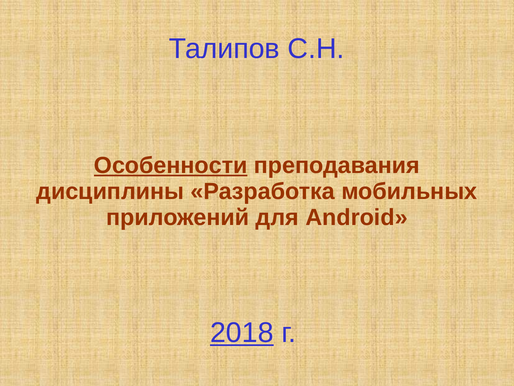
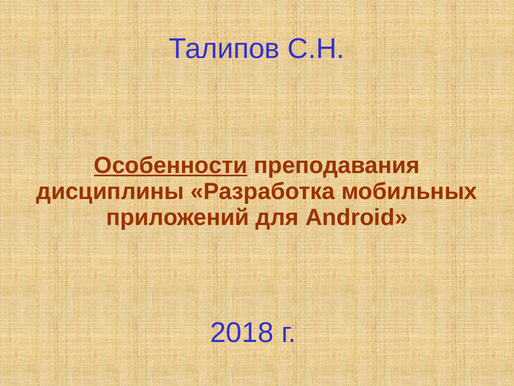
2018 underline: present -> none (242, 332)
